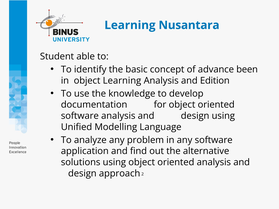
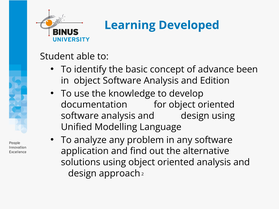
Nusantara: Nusantara -> Developed (189, 25)
object Learning: Learning -> Software (122, 81)
